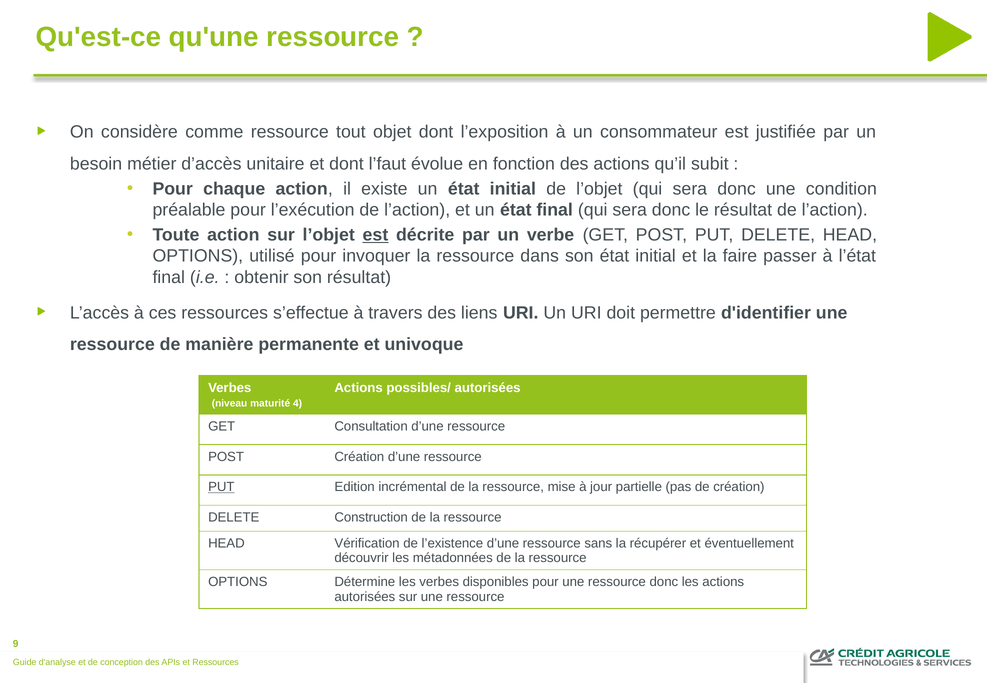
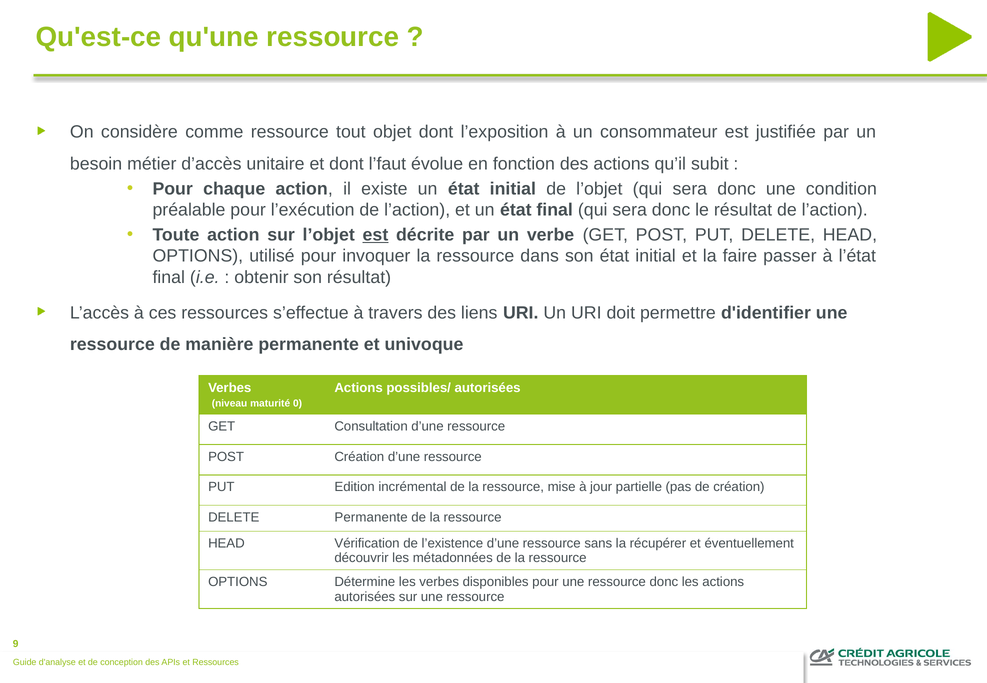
4: 4 -> 0 (298, 404)
PUT underline: present -> none (221, 487)
DELETE Construction: Construction -> Permanente (371, 518)
